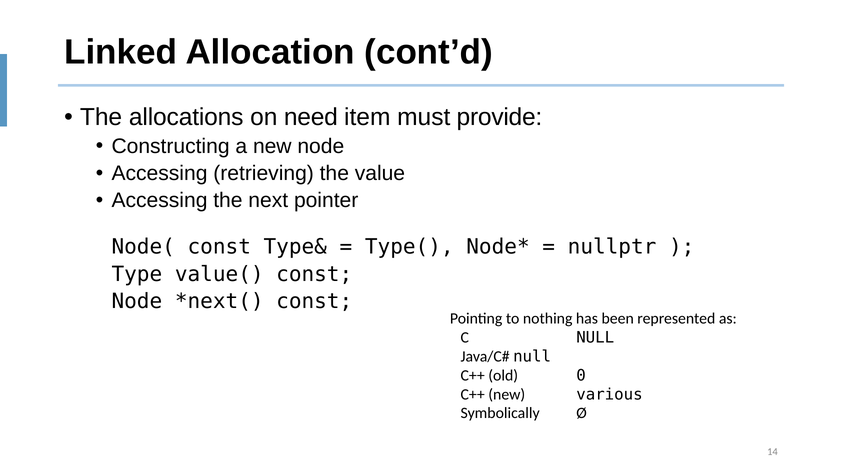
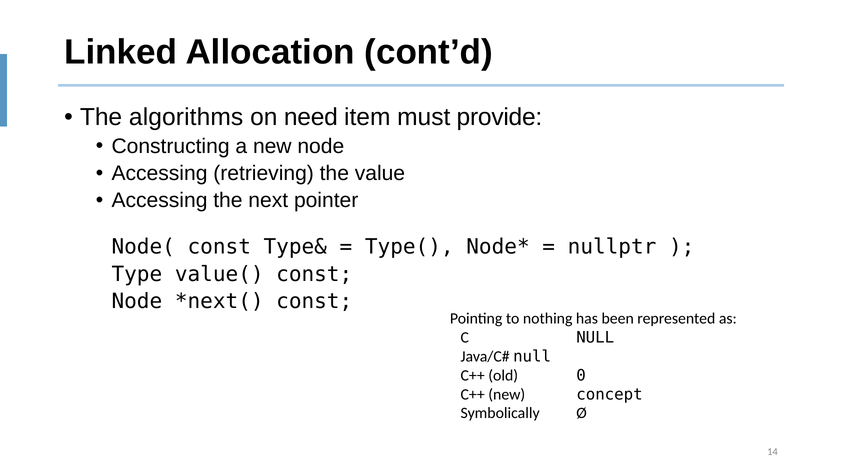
allocations: allocations -> algorithms (186, 118)
various: various -> concept (609, 395)
